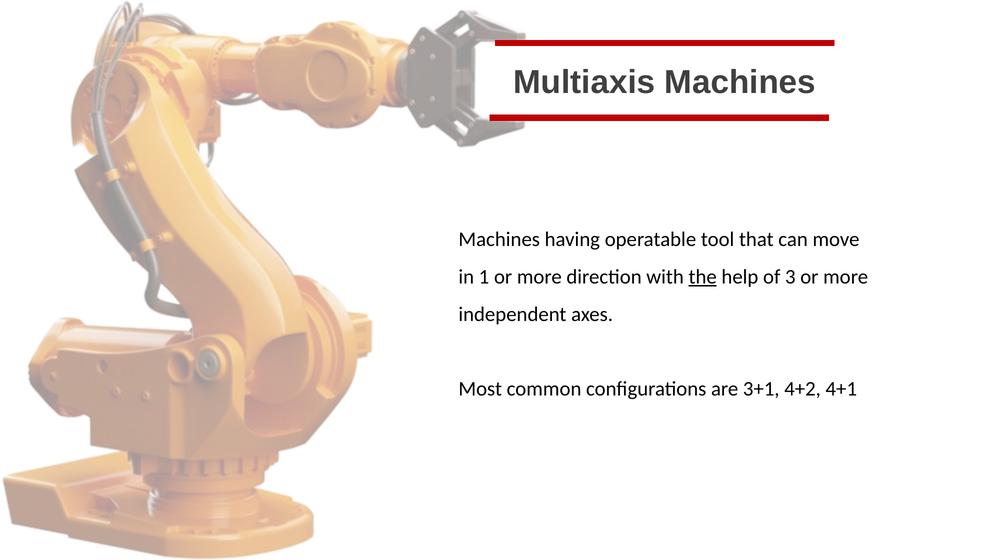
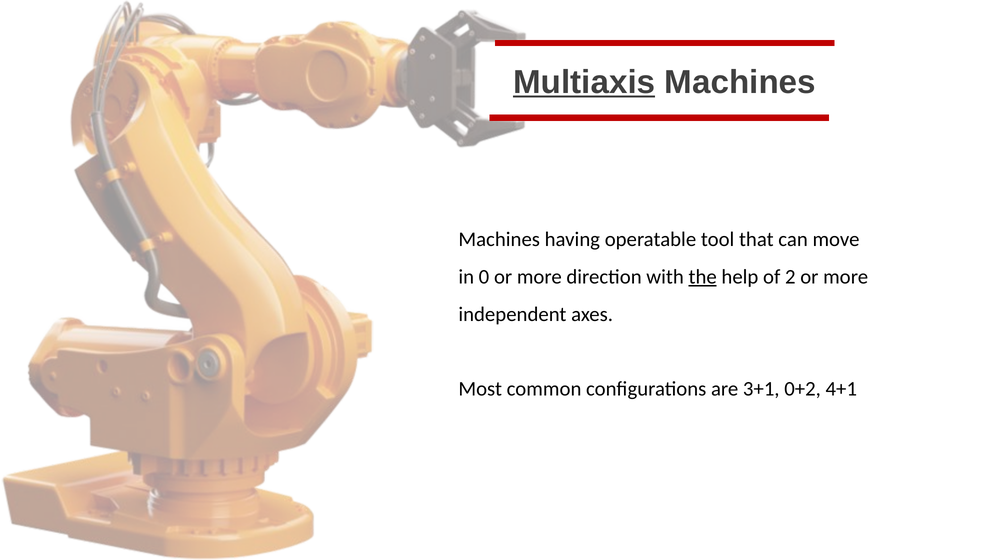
Multiaxis underline: none -> present (584, 82)
1: 1 -> 0 (484, 277)
3: 3 -> 2 (790, 277)
4+2: 4+2 -> 0+2 (803, 389)
